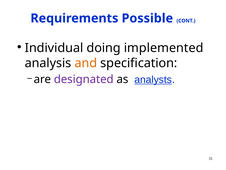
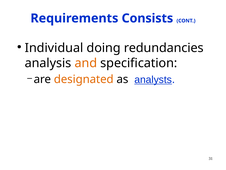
Possible: Possible -> Consists (147, 18)
implemented: implemented -> redundancies (164, 48)
designated colour: purple -> orange (84, 79)
